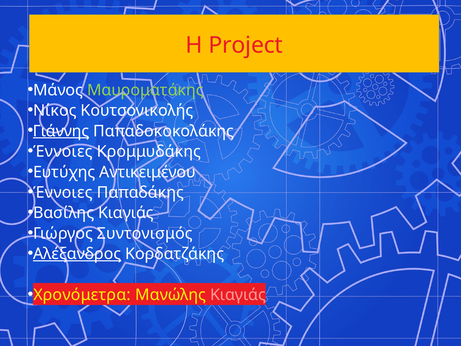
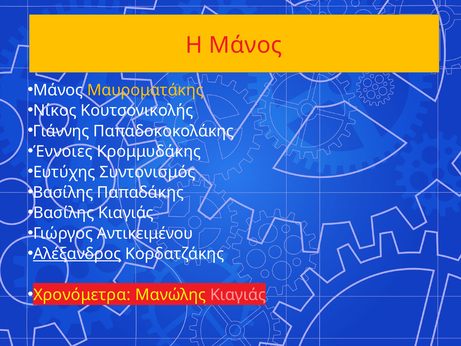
Η Project: Project -> Μάνος (246, 45)
Μαυροματάκης colour: light green -> yellow (145, 90)
Γιάννης underline: present -> none (61, 131)
Αντικειμένου: Αντικειμένου -> Συντονισμός (147, 172)
Έννοιες: Έννοιες -> Βασίλης (63, 192)
Συντονισμός: Συντονισμός -> Αντικειμένου (145, 233)
